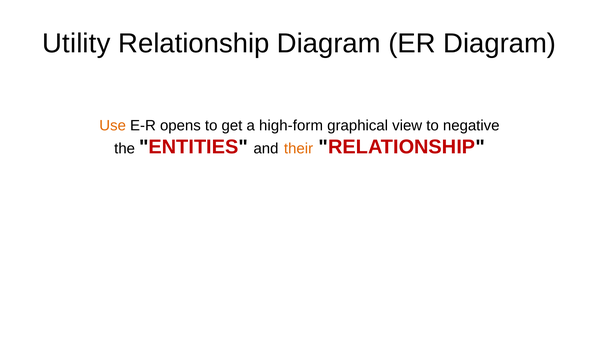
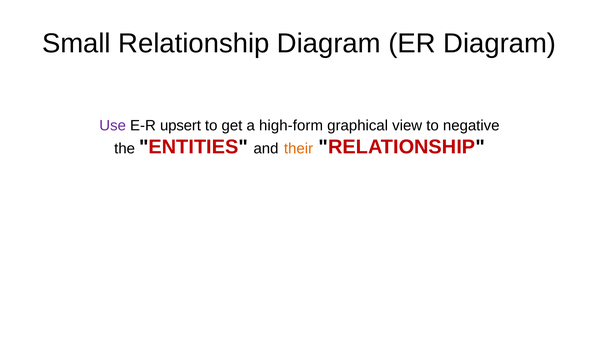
Utility: Utility -> Small (76, 43)
Use colour: orange -> purple (113, 126)
opens: opens -> upsert (180, 126)
